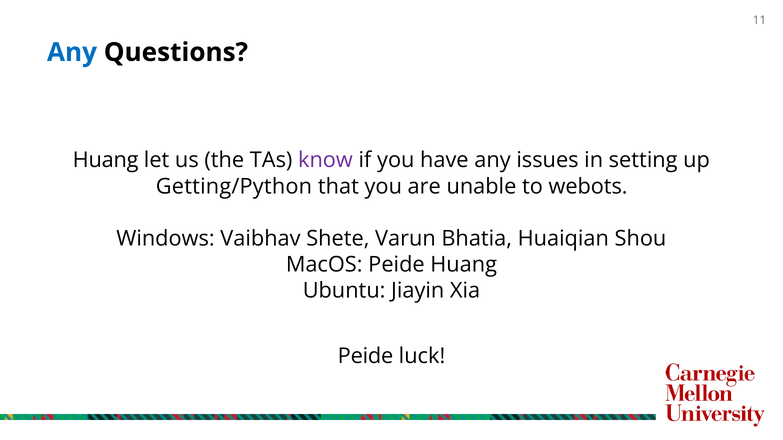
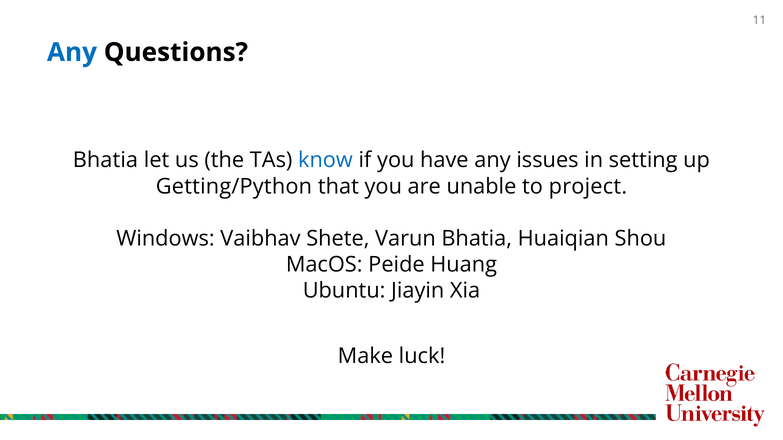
Huang: Huang -> Bhatia (105, 160)
know colour: purple -> blue (325, 160)
webots: webots -> project (588, 187)
Peide: Peide -> Make (365, 356)
